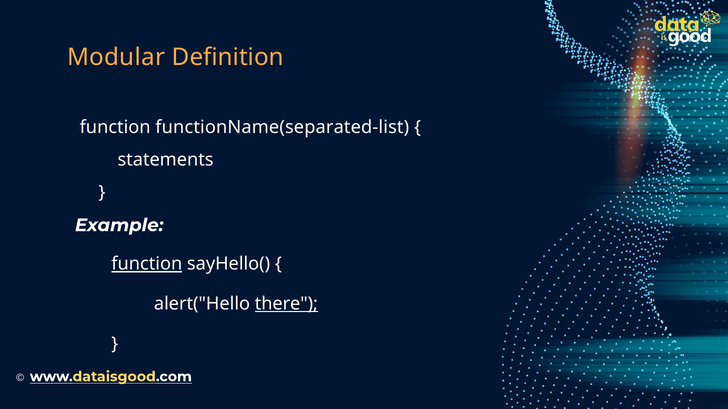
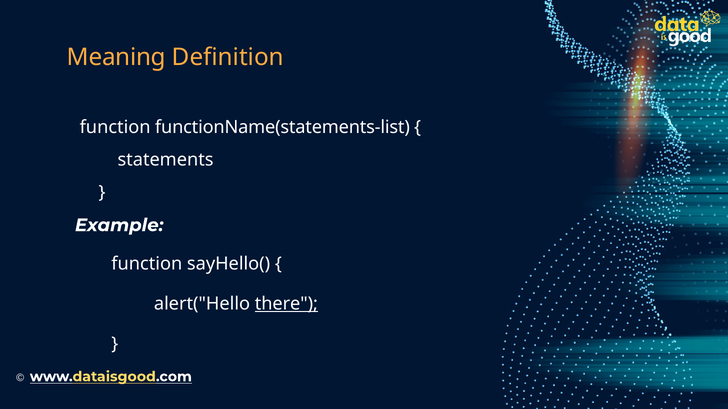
Modular: Modular -> Meaning (116, 57)
functionName(separated-list: functionName(separated-list -> functionName(statements-list (282, 127)
function underline: present -> none (147, 264)
